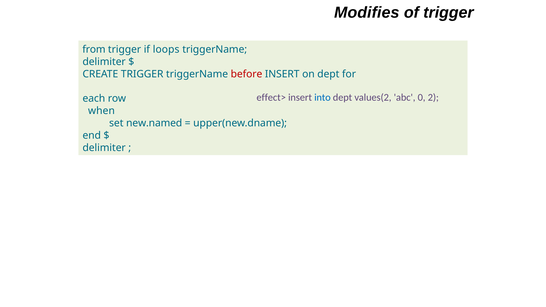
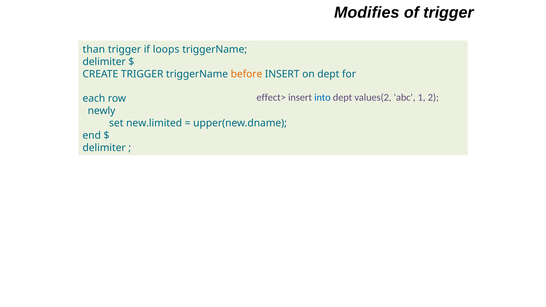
from: from -> than (94, 49)
before colour: red -> orange (247, 74)
0: 0 -> 1 (422, 98)
when: when -> newly (102, 111)
new.named: new.named -> new.limited (154, 123)
